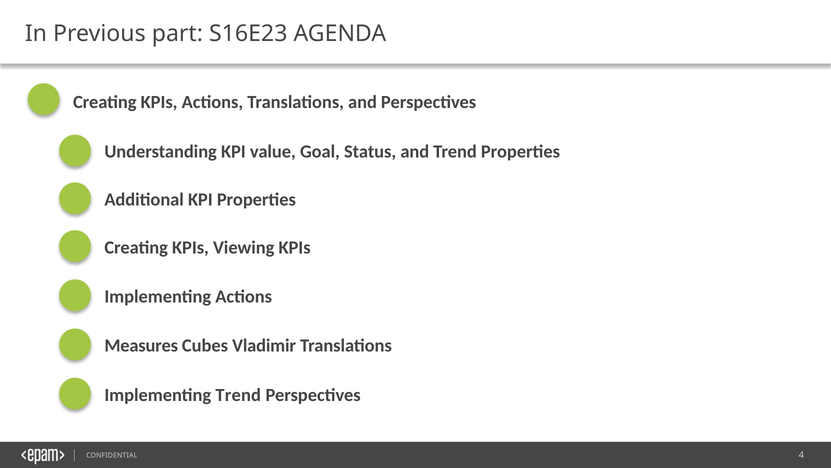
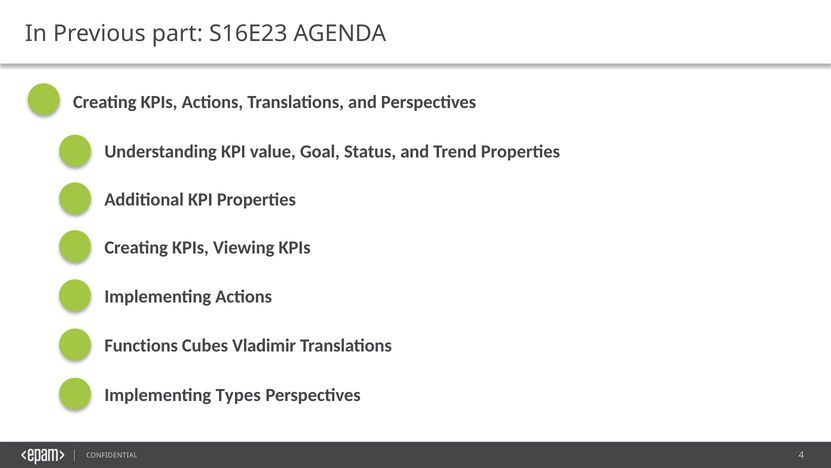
Measures: Measures -> Functions (141, 345)
Implementing Trend: Trend -> Types (238, 395)
